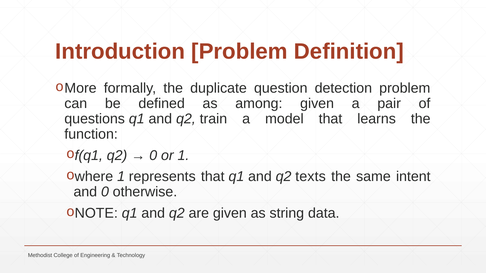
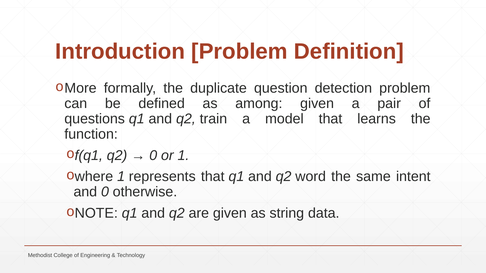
texts: texts -> word (311, 177)
